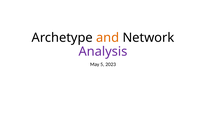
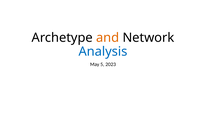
Analysis colour: purple -> blue (103, 51)
